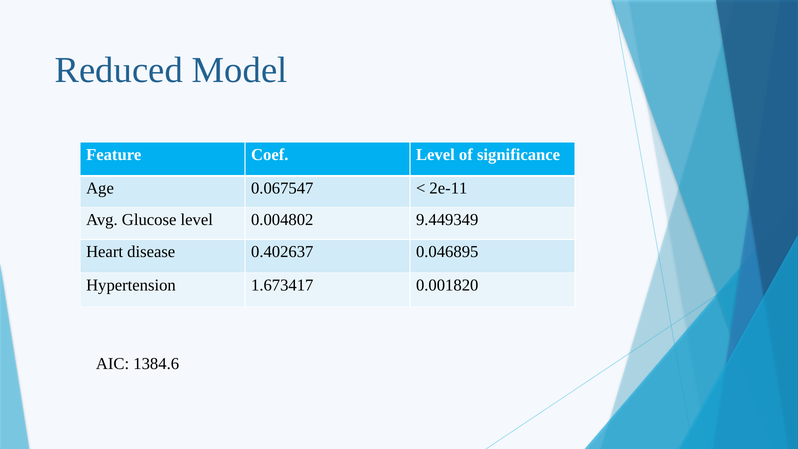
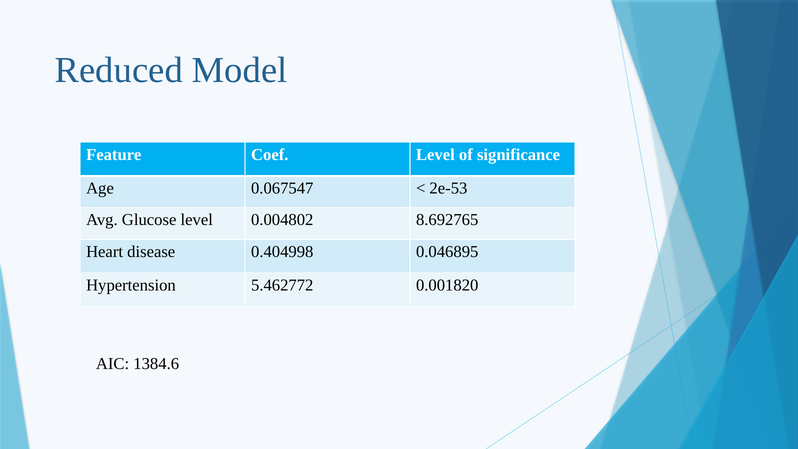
2e-11: 2e-11 -> 2e-53 (448, 188)
9.449349: 9.449349 -> 8.692765 (447, 220)
0.402637: 0.402637 -> 0.404998 (282, 252)
1.673417: 1.673417 -> 5.462772 (282, 285)
